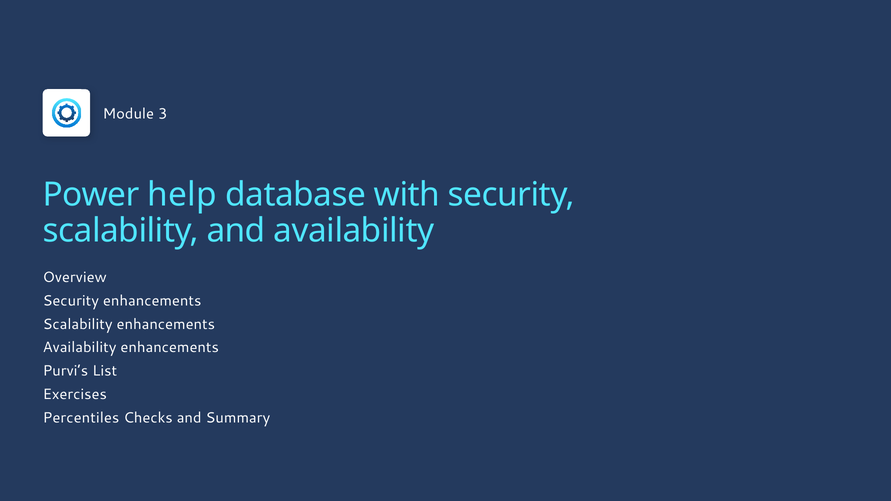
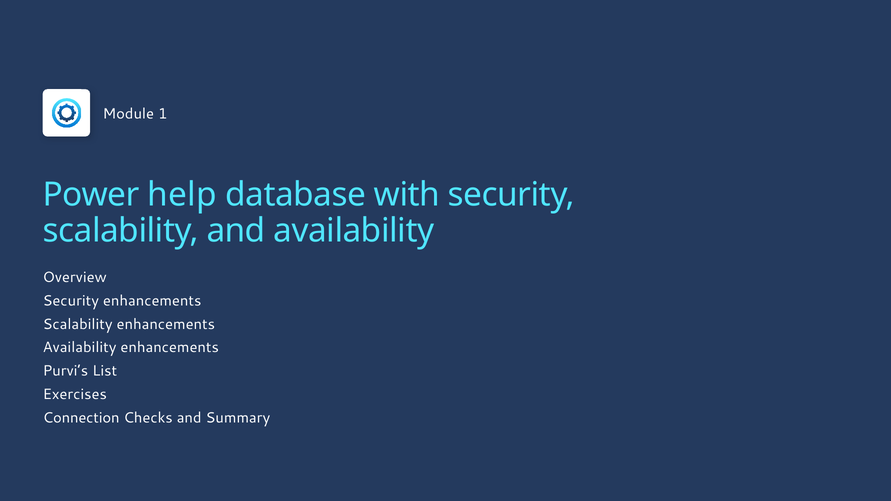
3: 3 -> 1 (163, 114)
Percentiles: Percentiles -> Connection (81, 418)
